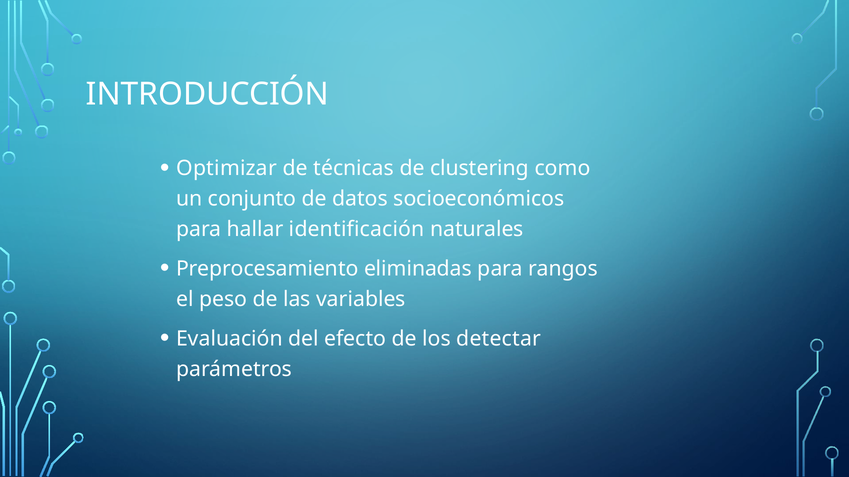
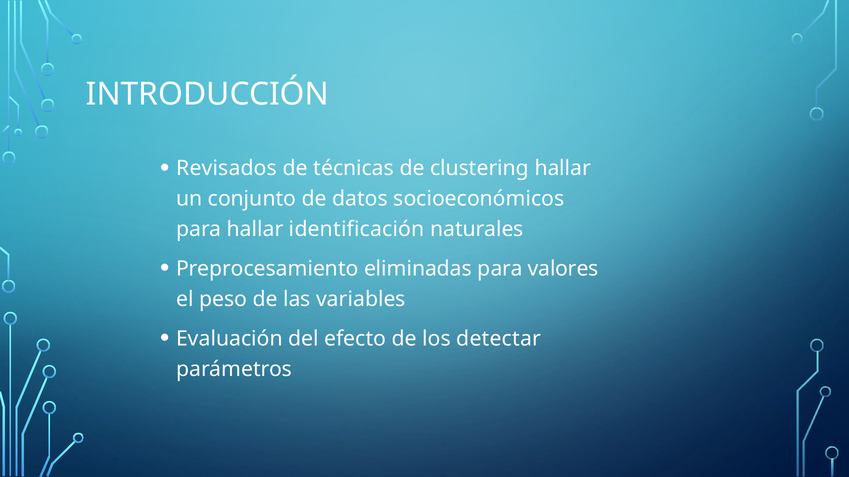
Optimizar: Optimizar -> Revisados (227, 169)
clustering como: como -> hallar (563, 169)
rangos: rangos -> valores (563, 269)
